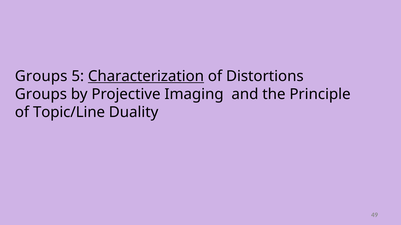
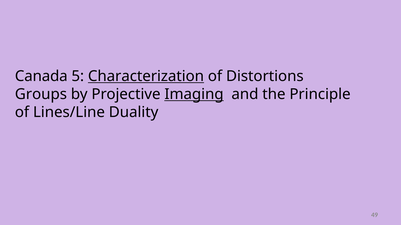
Groups: Groups -> Canada (41, 76)
Imaging underline: none -> present (194, 94)
Topic/Line: Topic/Line -> Lines/Line (69, 113)
